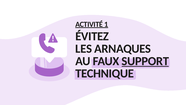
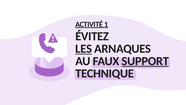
LES underline: none -> present (84, 49)
